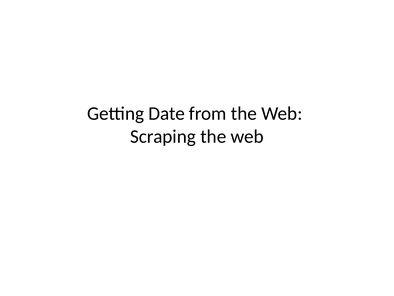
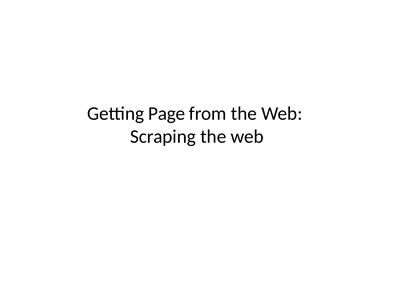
Date: Date -> Page (167, 113)
